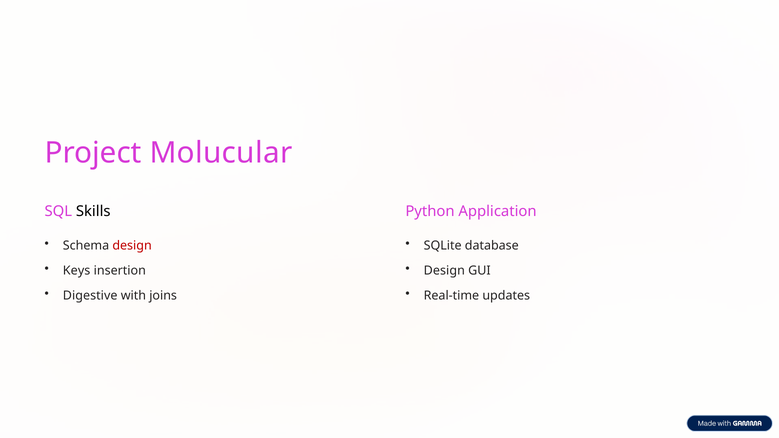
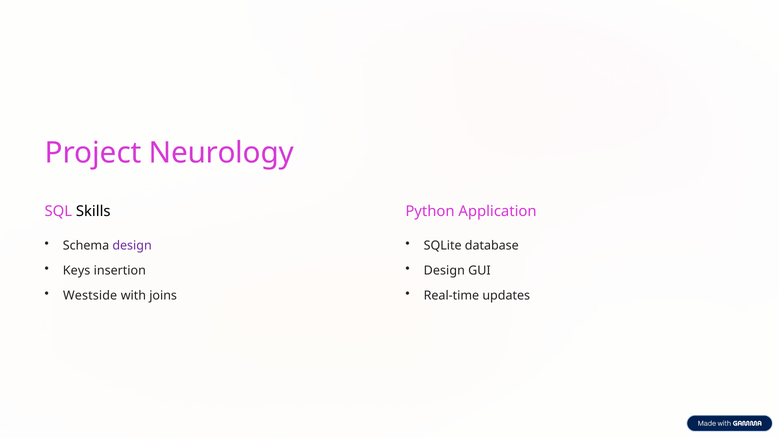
Molucular: Molucular -> Neurology (221, 153)
design colour: red -> purple (132, 246)
Digestive: Digestive -> Westside (90, 296)
